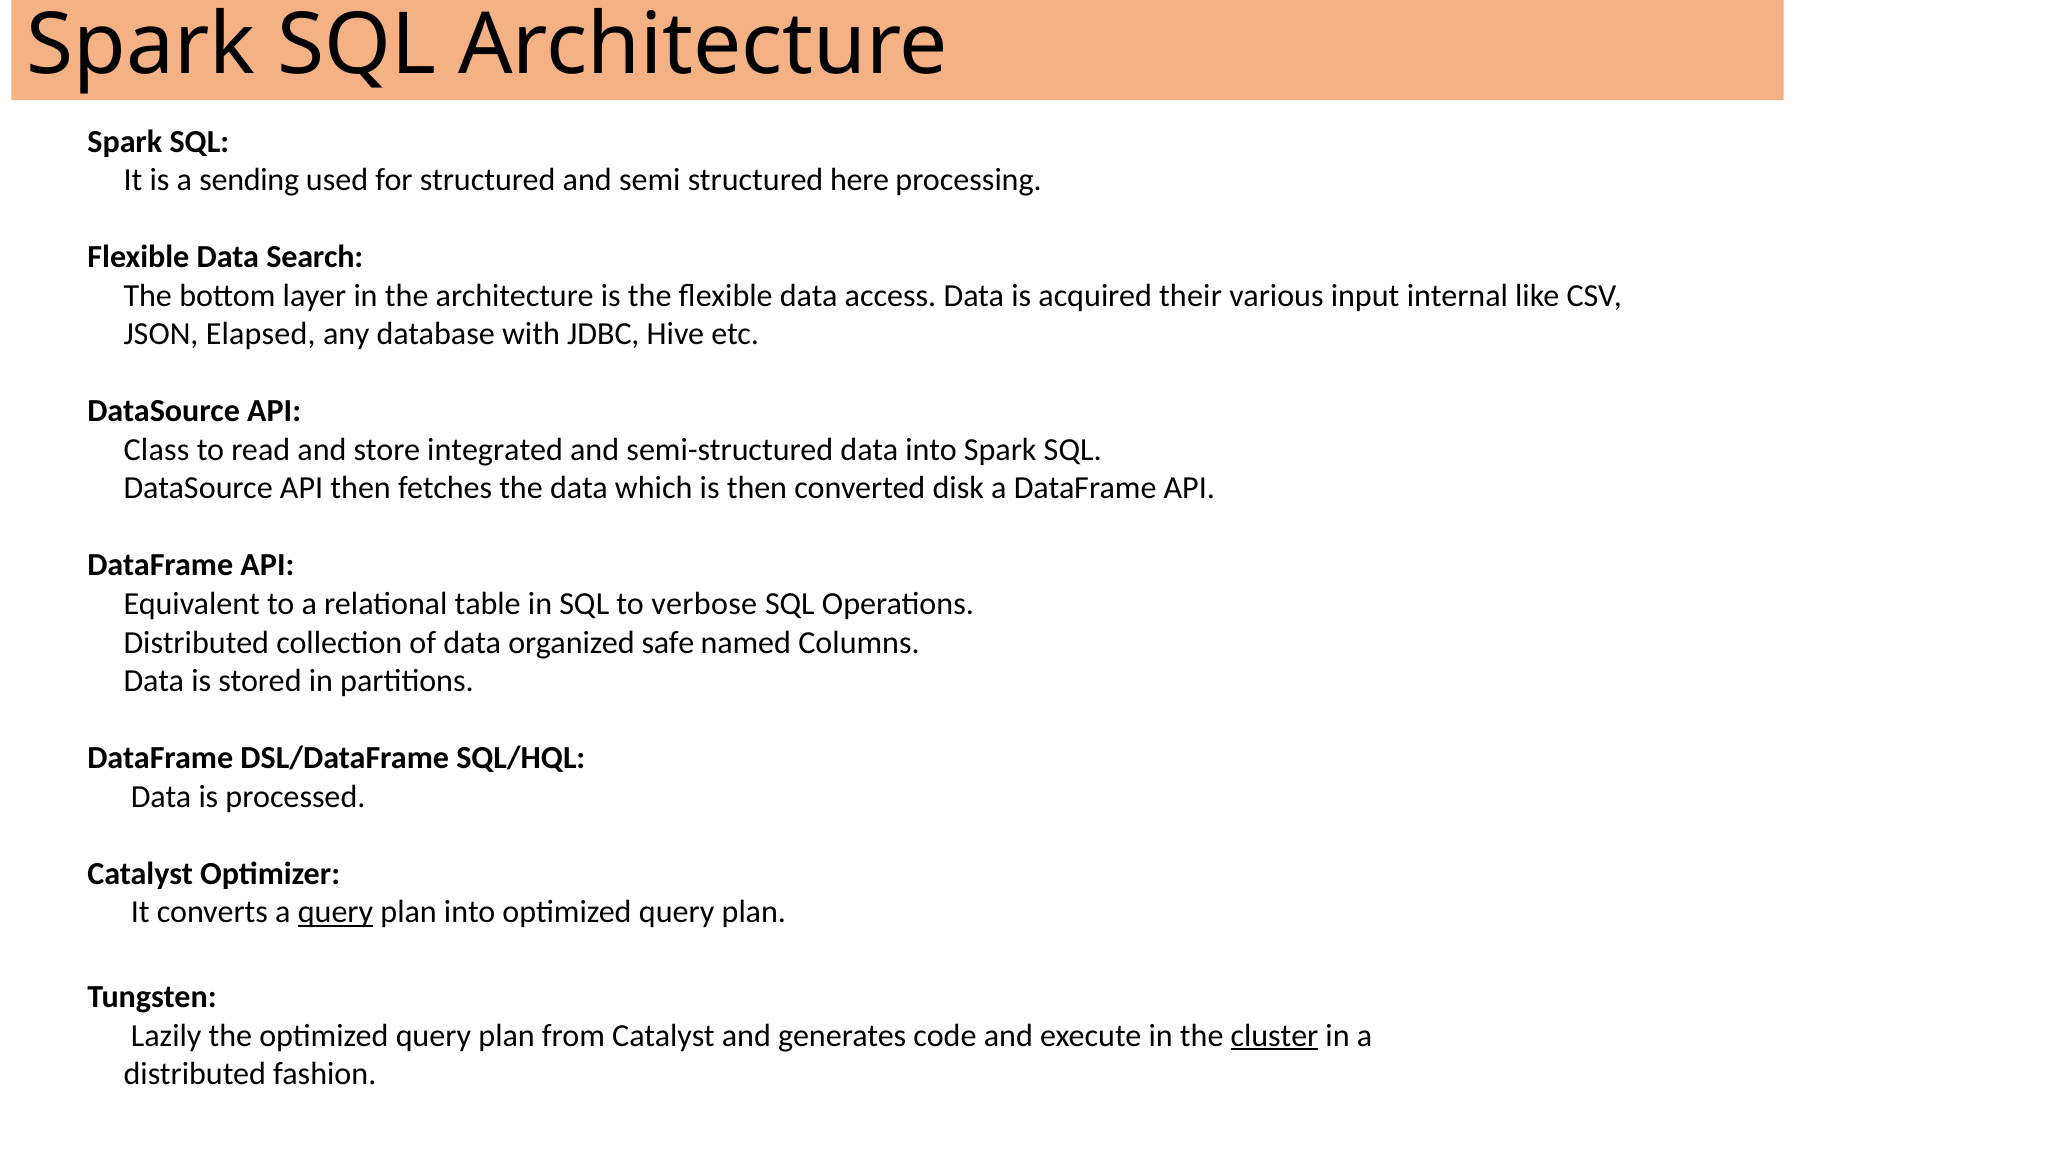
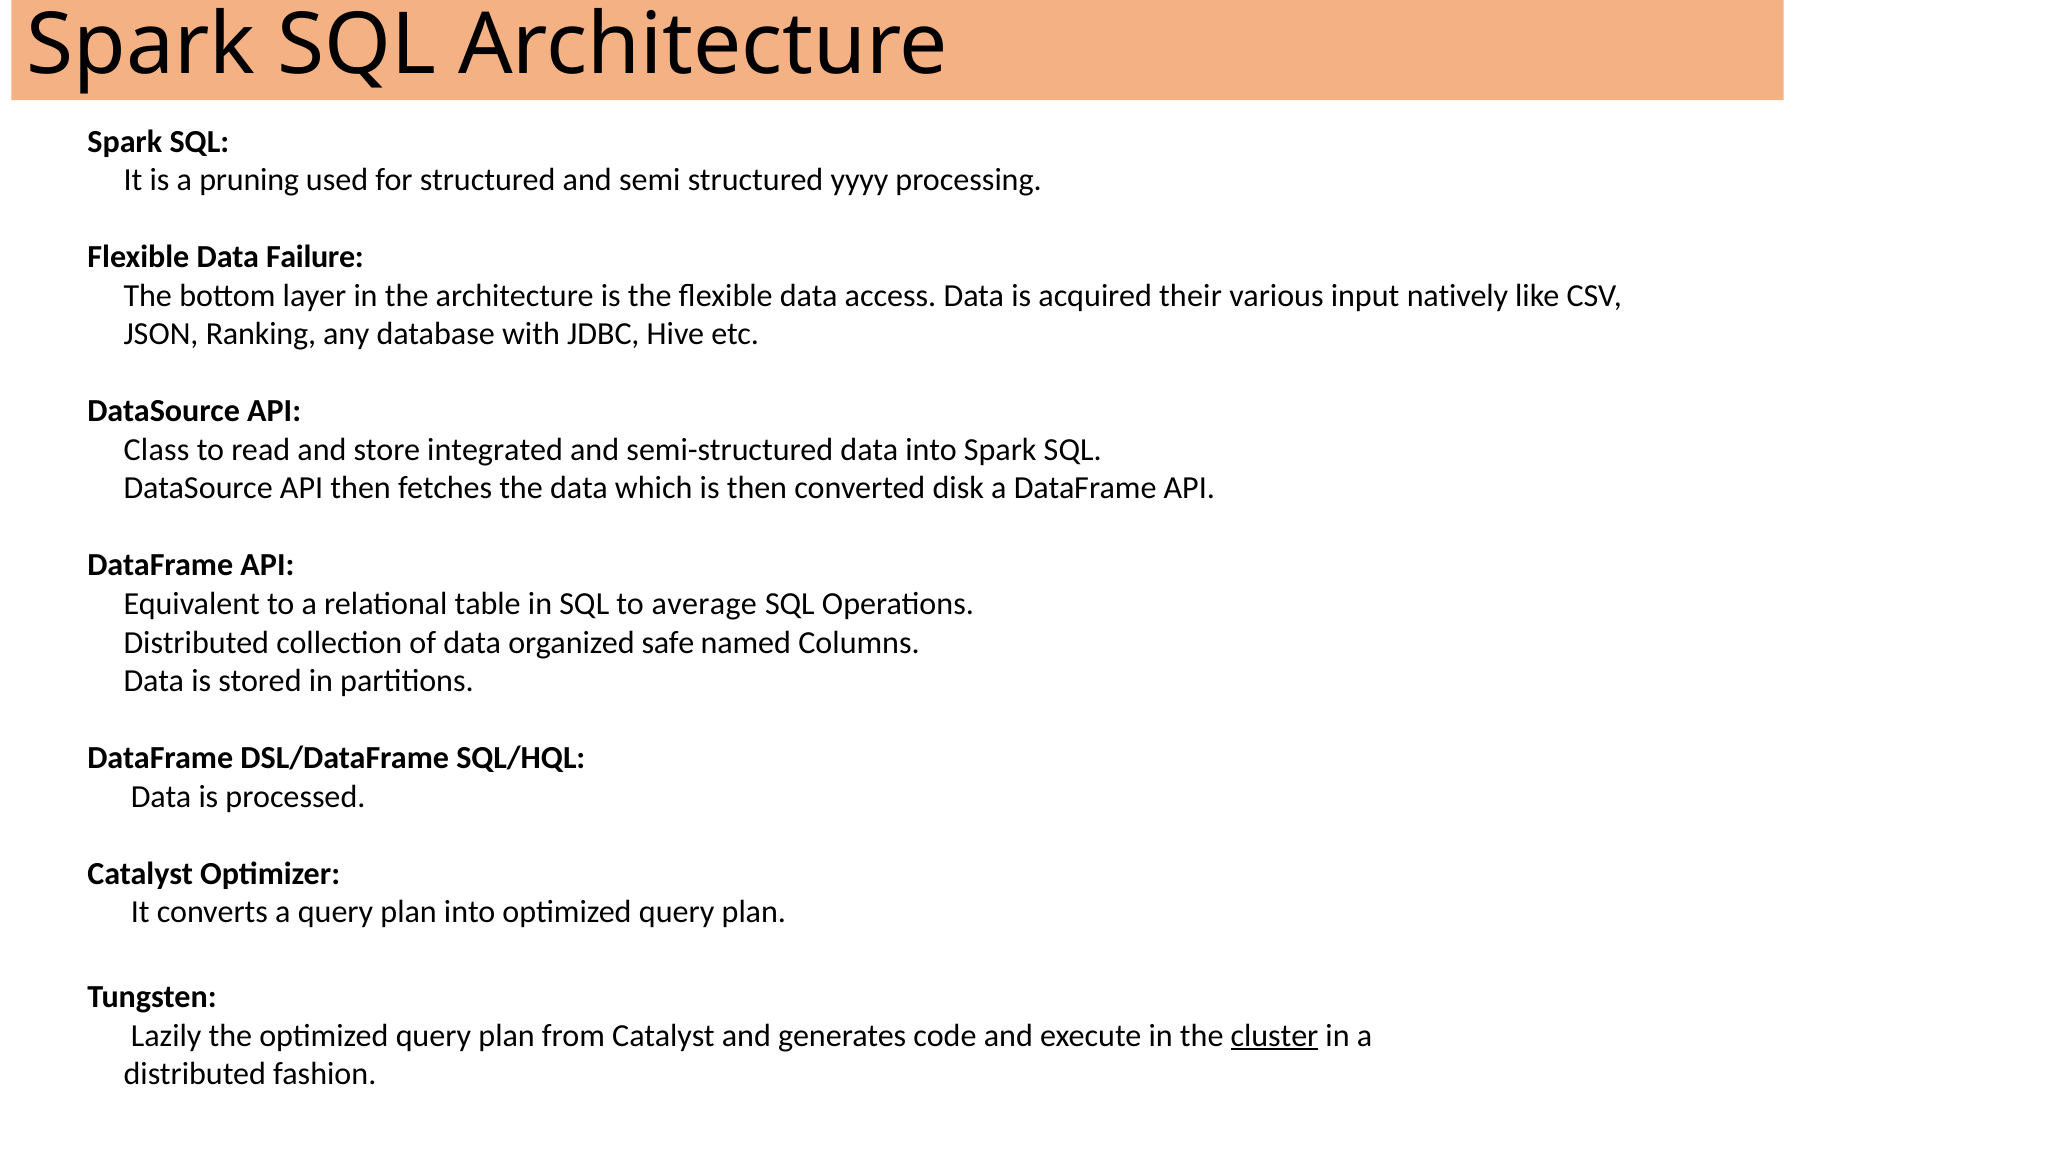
sending: sending -> pruning (249, 180)
here: here -> yyyy (859, 180)
Search: Search -> Failure (315, 257)
internal: internal -> natively (1457, 296)
Elapsed: Elapsed -> Ranking (261, 334)
verbose: verbose -> average (704, 604)
query underline: present -> none (335, 912)
